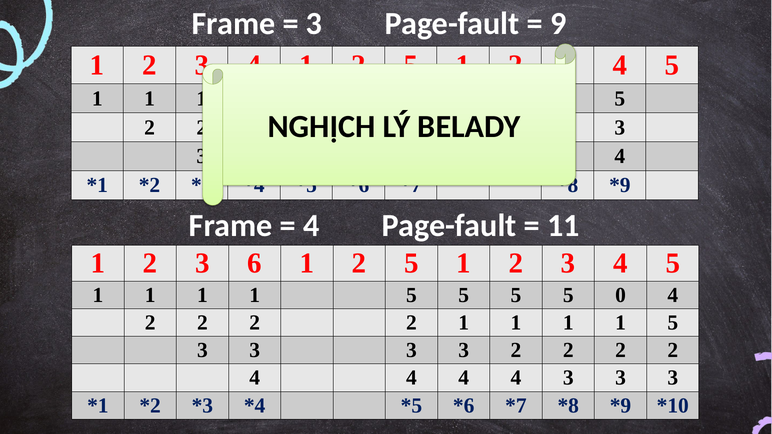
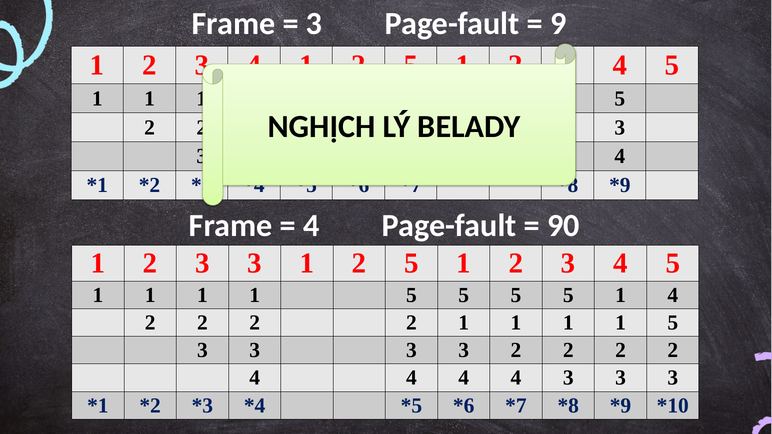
11: 11 -> 90 (563, 226)
2 3 6: 6 -> 3 (255, 264)
5 5 0: 0 -> 1 (620, 295)
